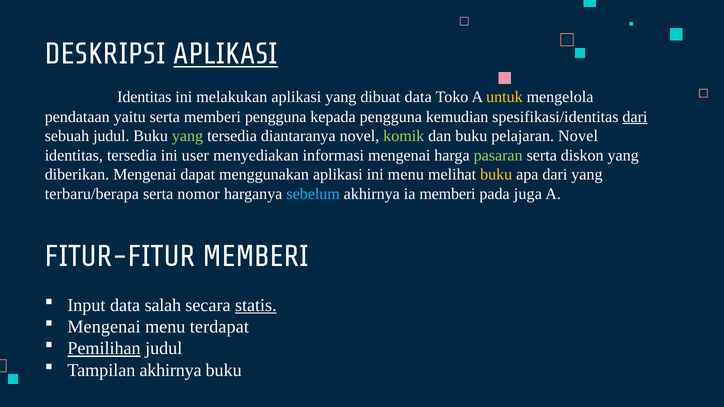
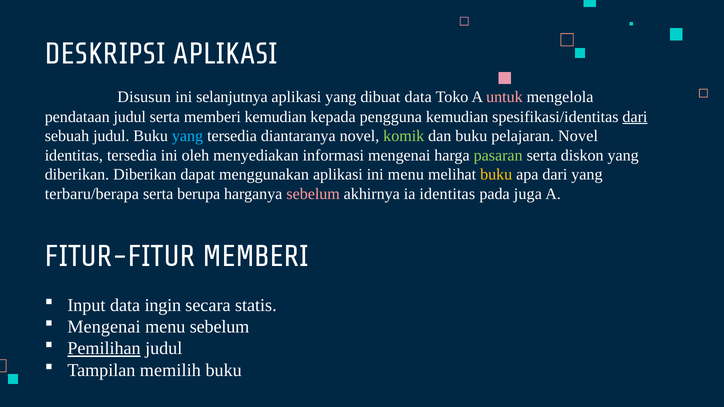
APLIKASI underline: present -> none (226, 54)
Identitas: Identitas -> Disusun (144, 97)
melakukan: melakukan -> selanjutnya (232, 97)
untuk colour: yellow -> pink (504, 97)
pendataan yaitu: yaitu -> judul (130, 117)
memberi pengguna: pengguna -> kemudian (276, 117)
yang colour: light green -> light blue (188, 136)
user: user -> oleh (195, 155)
diberikan Mengenai: Mengenai -> Diberikan (145, 175)
nomor: nomor -> berupa (199, 194)
sebelum colour: light blue -> pink (313, 194)
ia memberi: memberi -> identitas (447, 194)
salah: salah -> ingin (163, 305)
statis underline: present -> none (256, 305)
menu terdapat: terdapat -> sebelum (220, 327)
Tampilan akhirnya: akhirnya -> memilih (170, 370)
